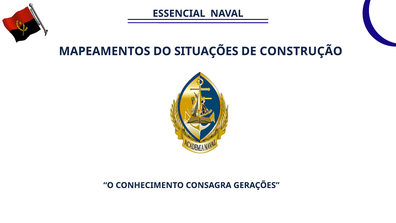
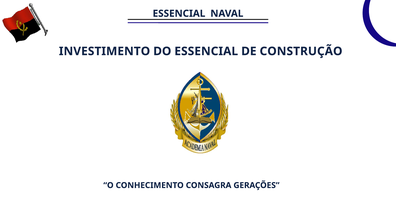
MAPEAMENTOS: MAPEAMENTOS -> INVESTIMENTO (104, 51)
DO SITUAÇÕES: SITUAÇÕES -> ESSENCIAL (206, 51)
